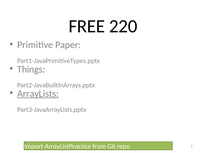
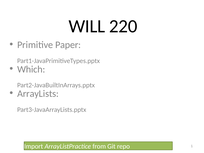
FREE: FREE -> WILL (87, 26)
Things: Things -> Which (31, 69)
ArrayLists underline: present -> none (38, 94)
